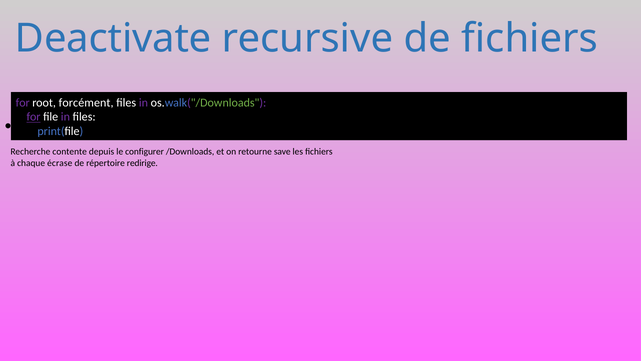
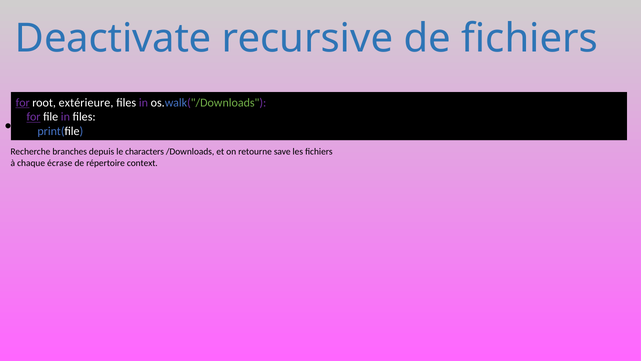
for underline: none -> present (23, 102)
forcément: forcément -> extérieure (86, 102)
contente: contente -> branches (70, 152)
configurer: configurer -> characters (145, 152)
redirige: redirige -> context (142, 163)
